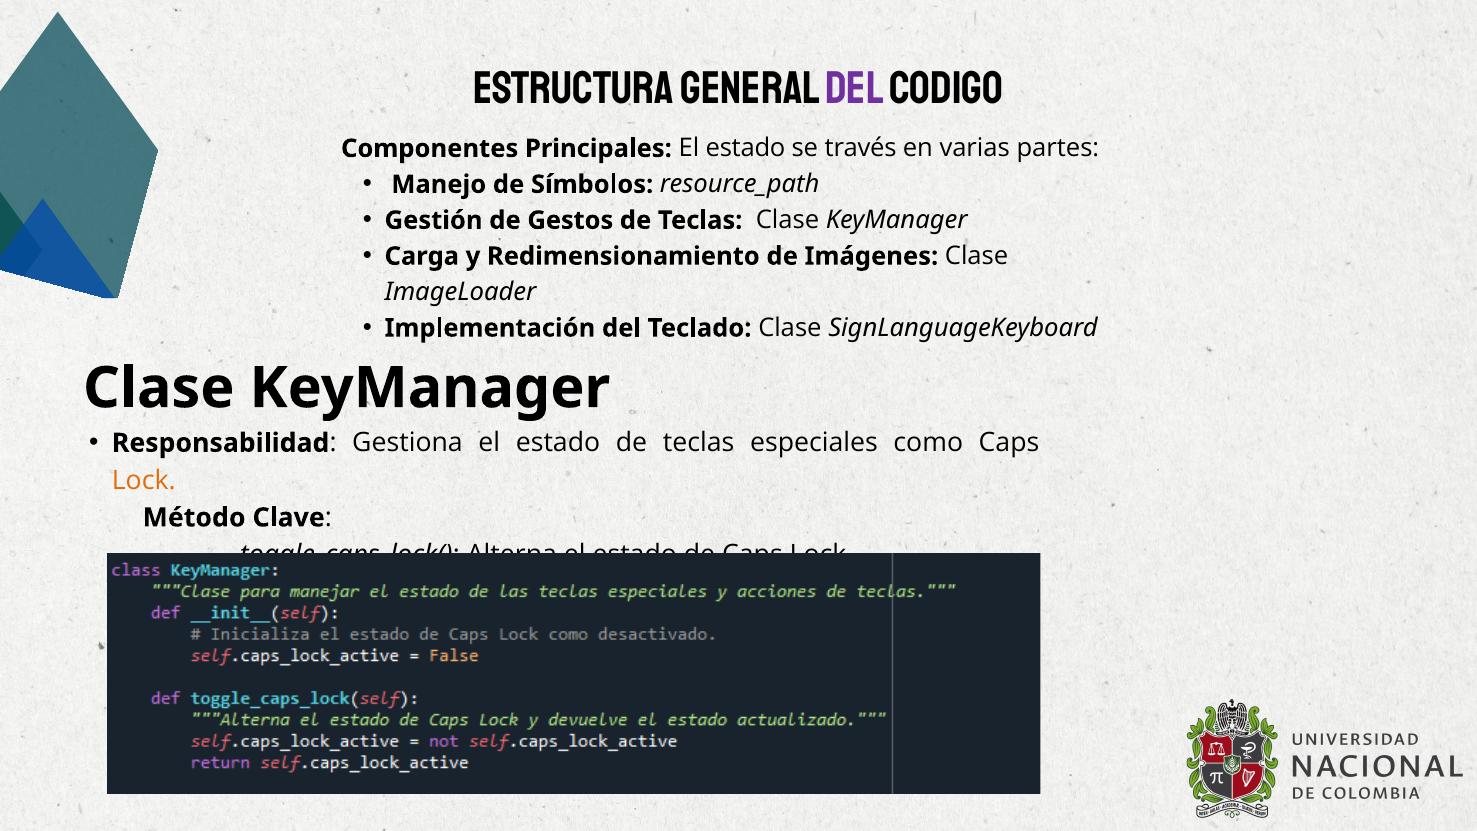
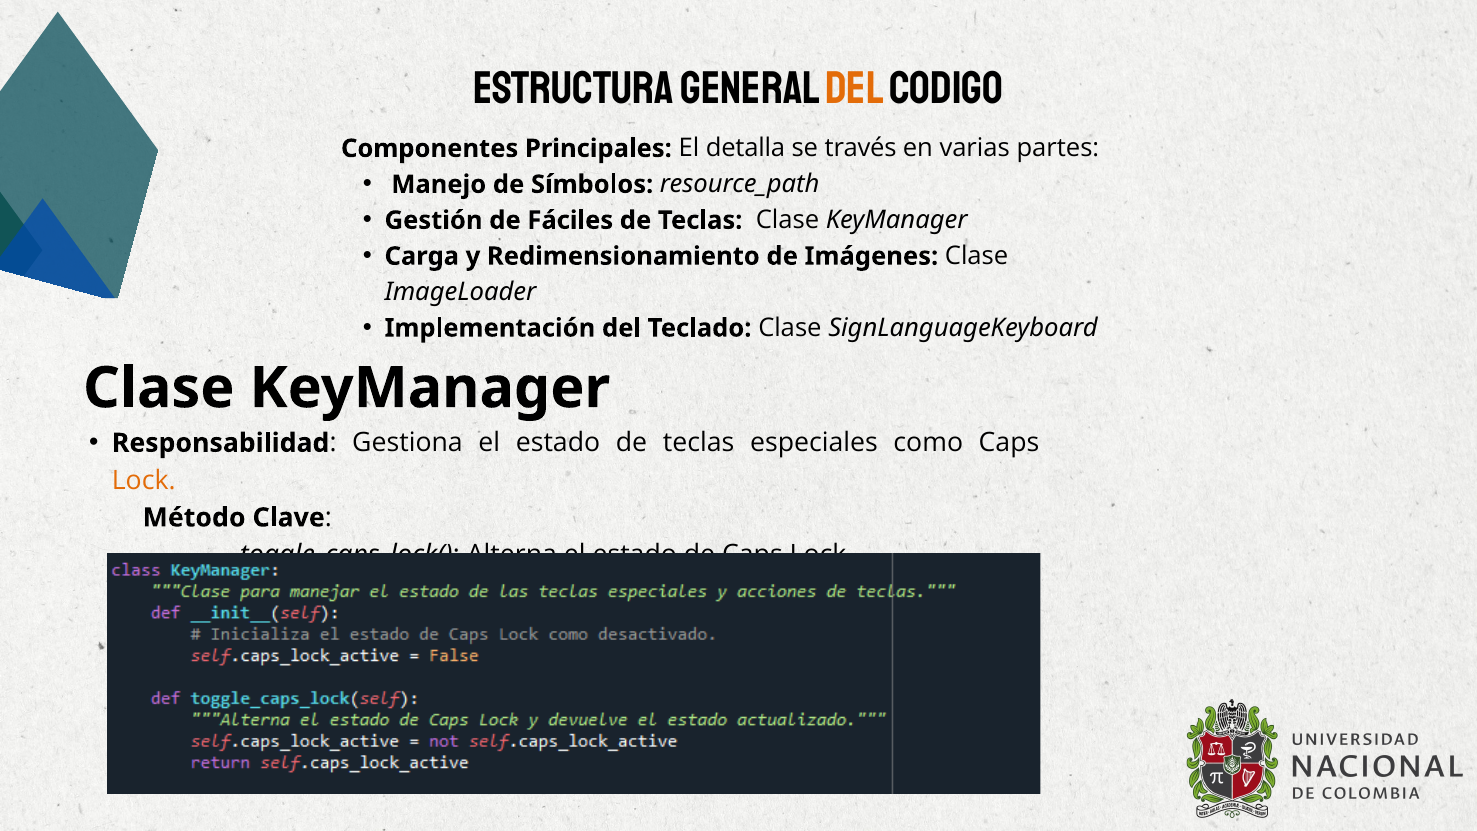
DEL colour: purple -> orange (855, 89)
Principales El estado: estado -> detalla (746, 148)
Gestos: Gestos -> Fáciles (570, 220)
